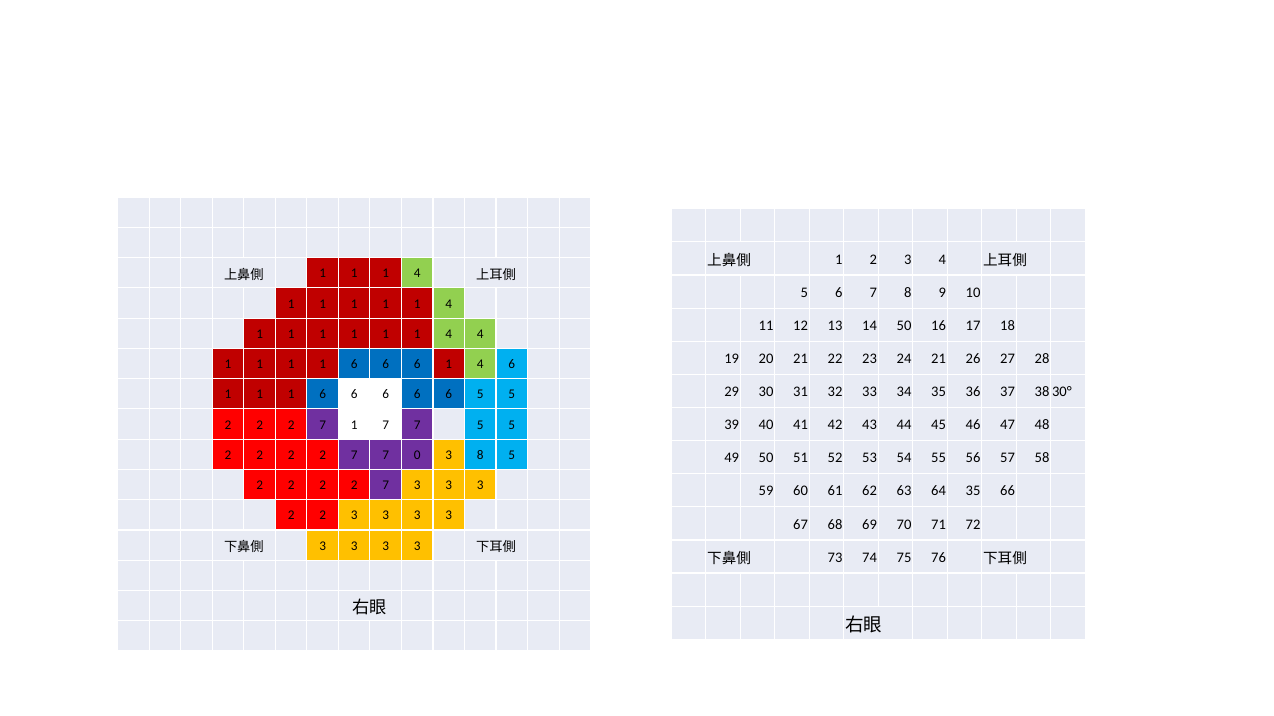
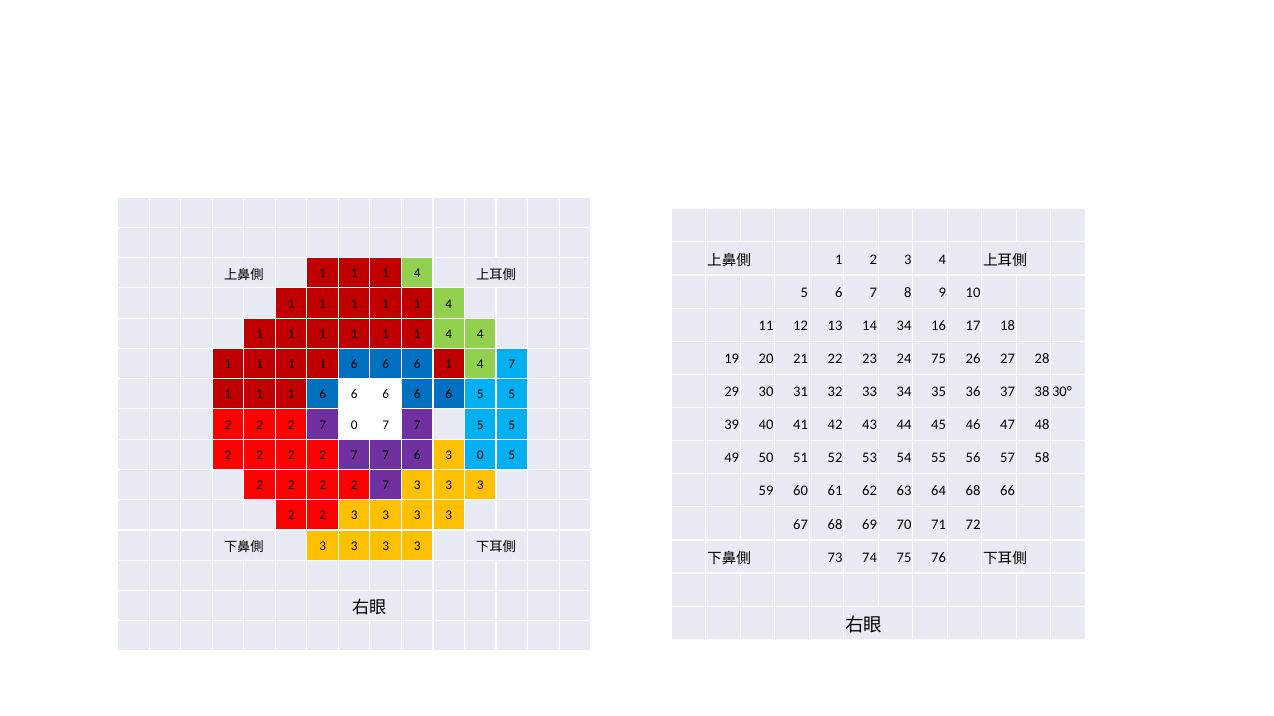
14 50: 50 -> 34 (904, 326)
24 21: 21 -> 75 (939, 359)
4 6: 6 -> 7 (512, 365)
7 1: 1 -> 0 (354, 425)
7 0: 0 -> 6 (417, 455)
3 8: 8 -> 0 (480, 455)
64 35: 35 -> 68 (973, 492)
